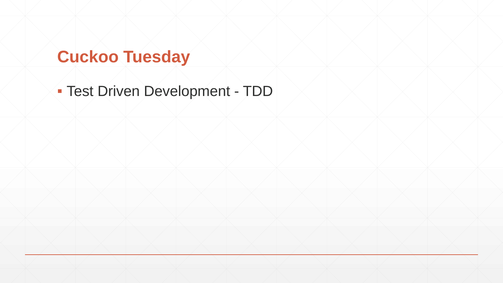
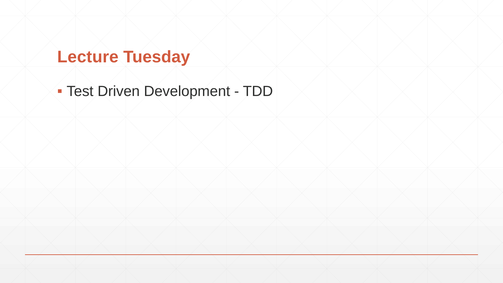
Cuckoo: Cuckoo -> Lecture (88, 57)
